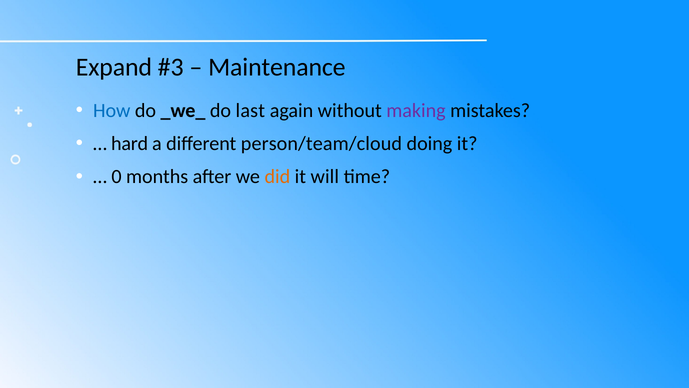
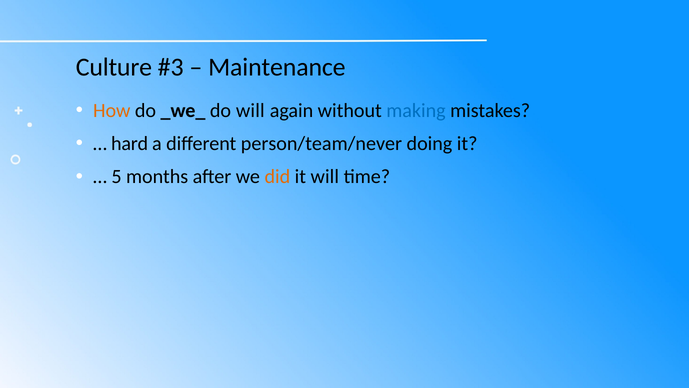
Expand: Expand -> Culture (114, 67)
How colour: blue -> orange (112, 110)
do last: last -> will (250, 110)
making colour: purple -> blue (416, 110)
person/team/cloud: person/team/cloud -> person/team/never (321, 143)
0: 0 -> 5 (116, 177)
